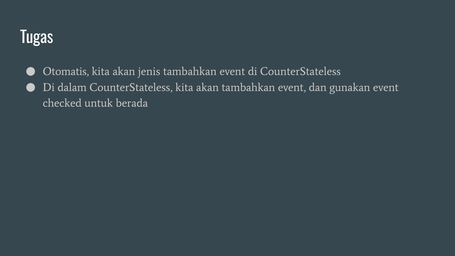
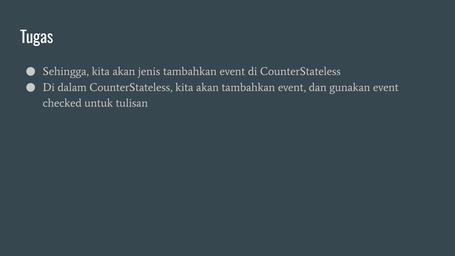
Otomatis: Otomatis -> Sehingga (66, 72)
berada: berada -> tulisan (132, 103)
